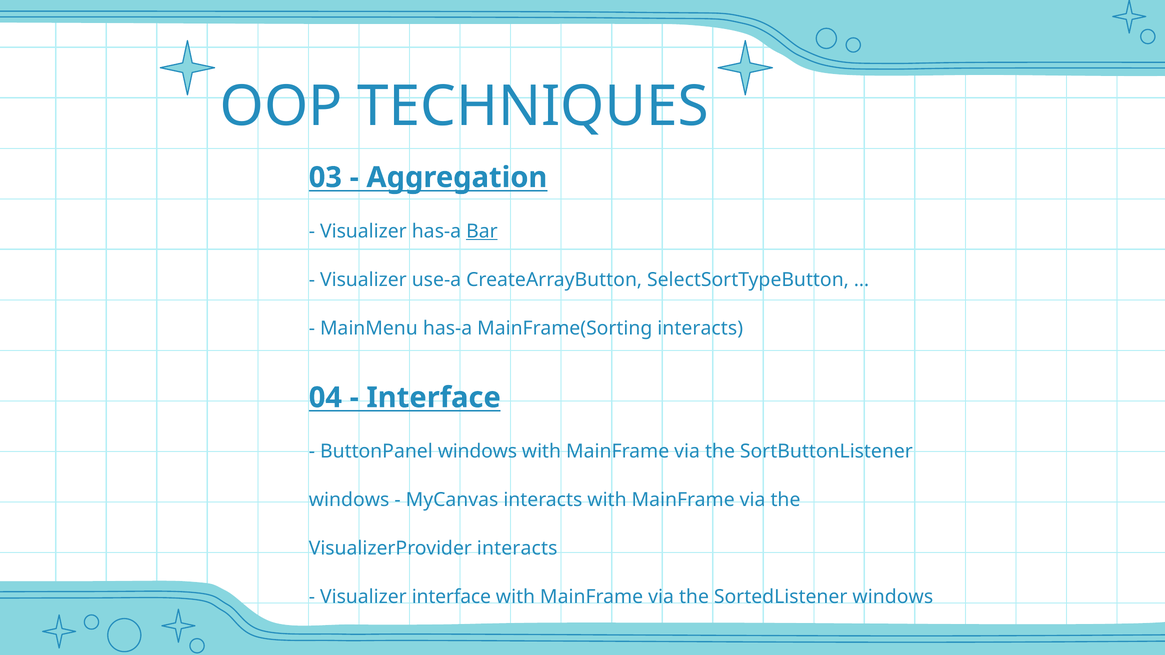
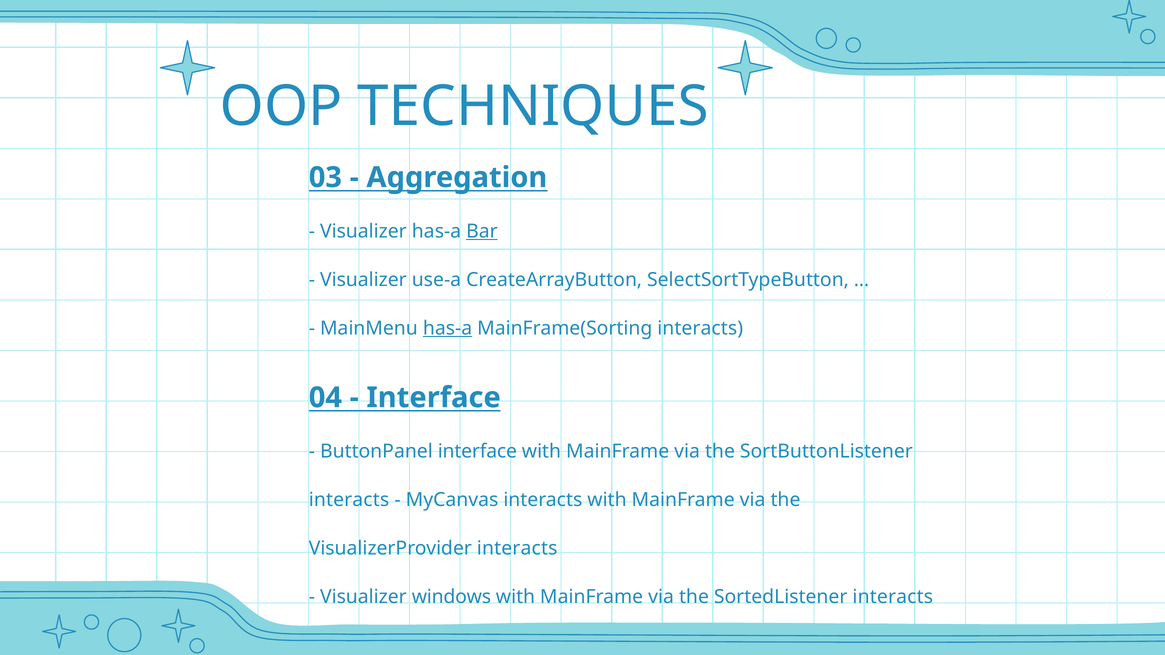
has-a underline: none -> present (448, 328)
ButtonPanel windows: windows -> interface (477, 451)
windows: windows -> interacts (349, 500)
Visualizer interface: interface -> windows (451, 597)
SortedListener windows: windows -> interacts (893, 597)
